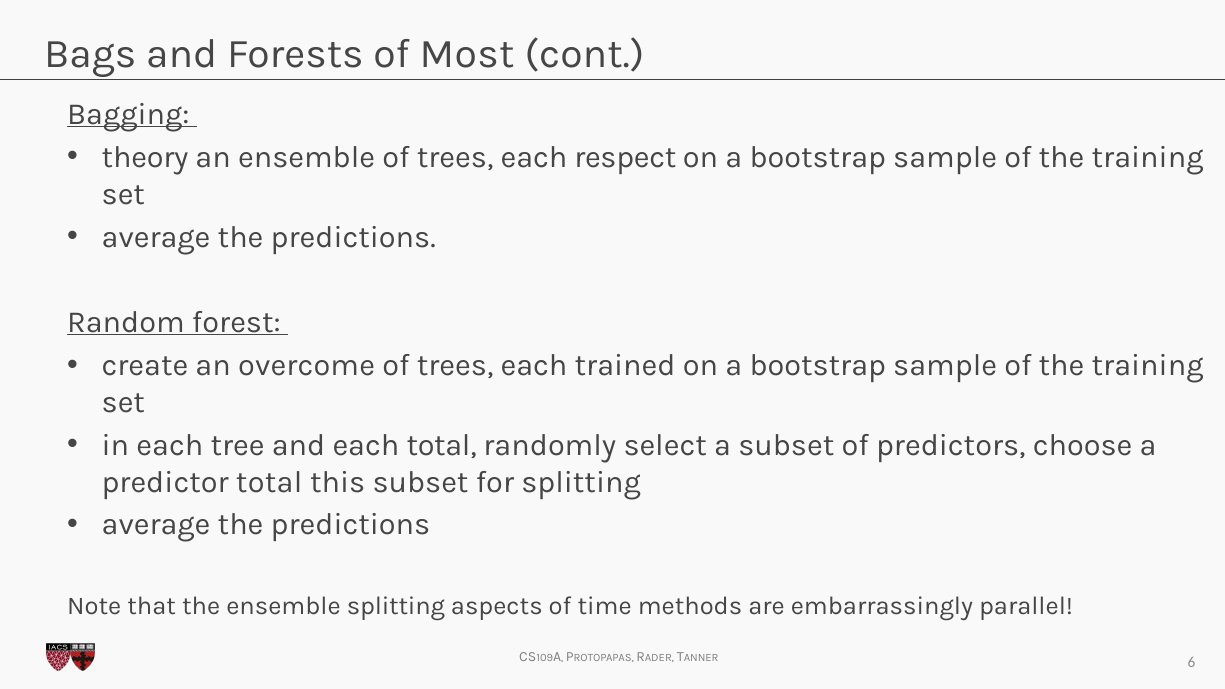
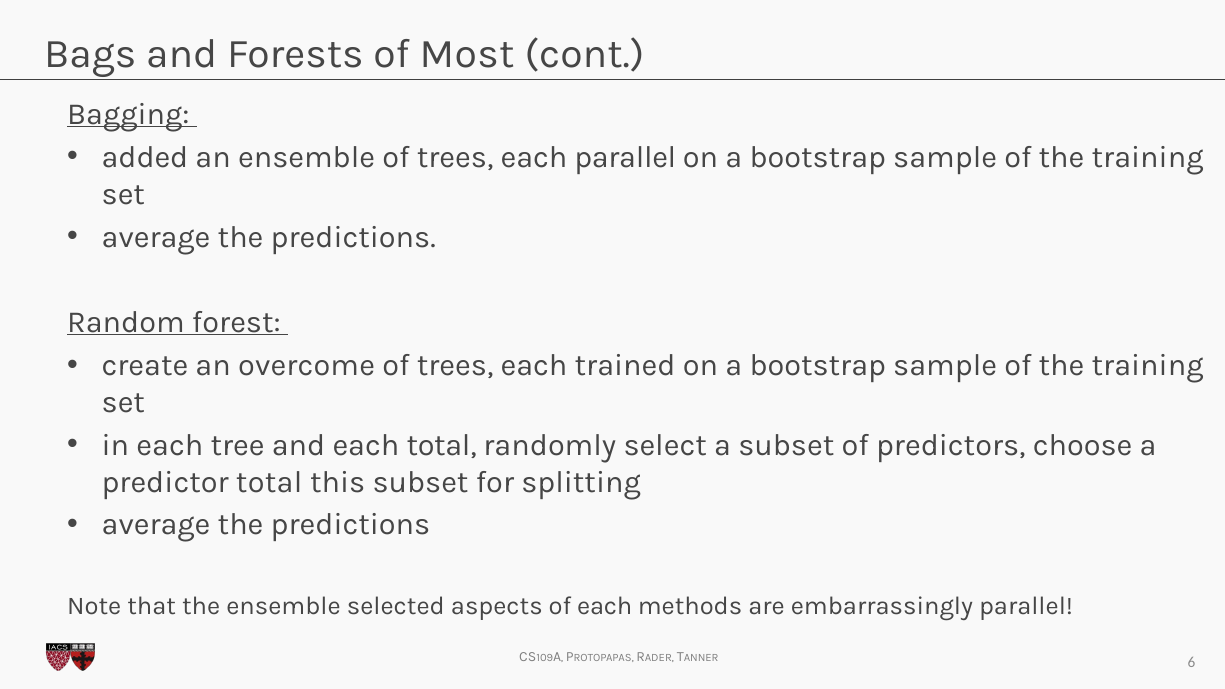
theory: theory -> added (145, 157)
each respect: respect -> parallel (625, 157)
ensemble splitting: splitting -> selected (396, 606)
of time: time -> each (605, 606)
